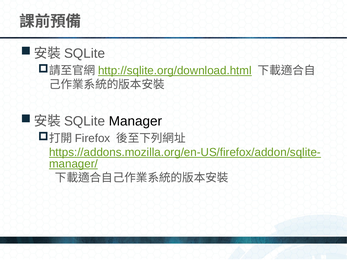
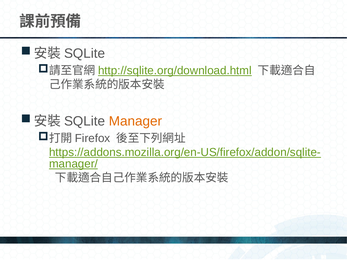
Manager colour: black -> orange (136, 121)
